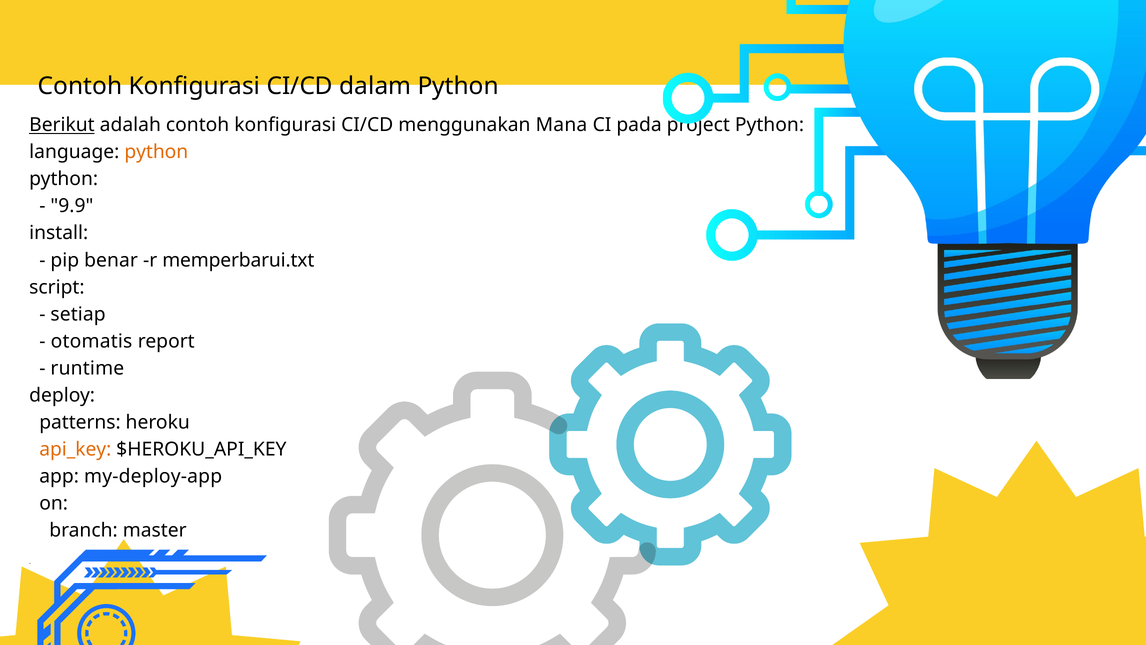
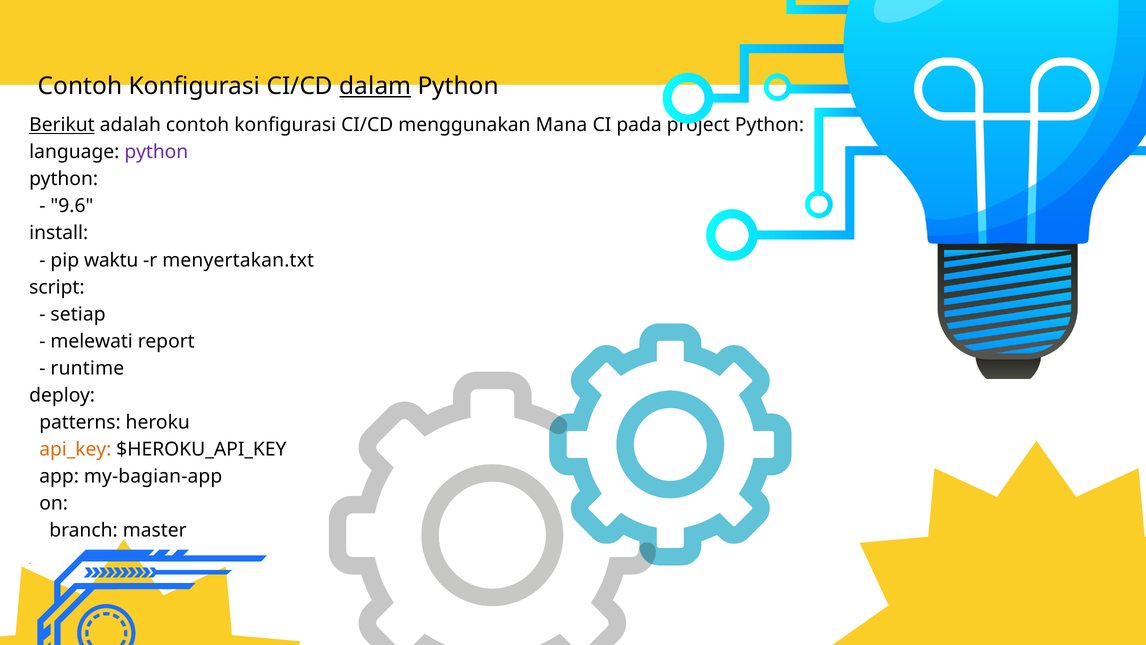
dalam underline: none -> present (375, 86)
python colour: orange -> purple (156, 152)
9.9: 9.9 -> 9.6 (72, 206)
benar: benar -> waktu (111, 260)
memperbarui.txt: memperbarui.txt -> menyertakan.txt (238, 260)
otomatis: otomatis -> melewati (92, 341)
my-deploy-app: my-deploy-app -> my-bagian-app (153, 476)
